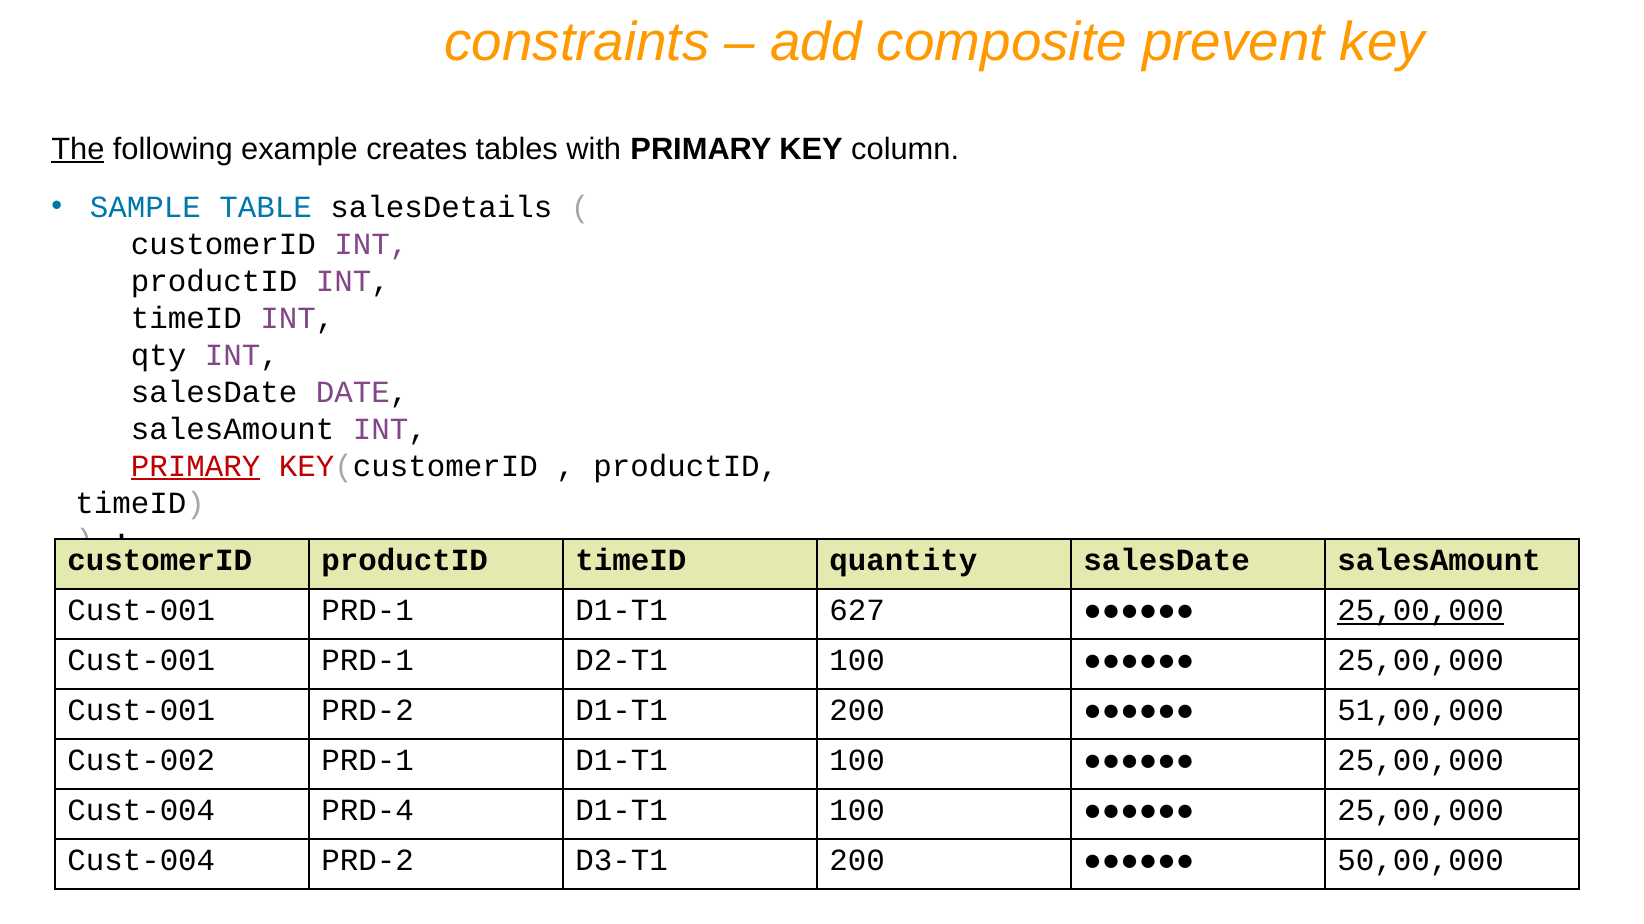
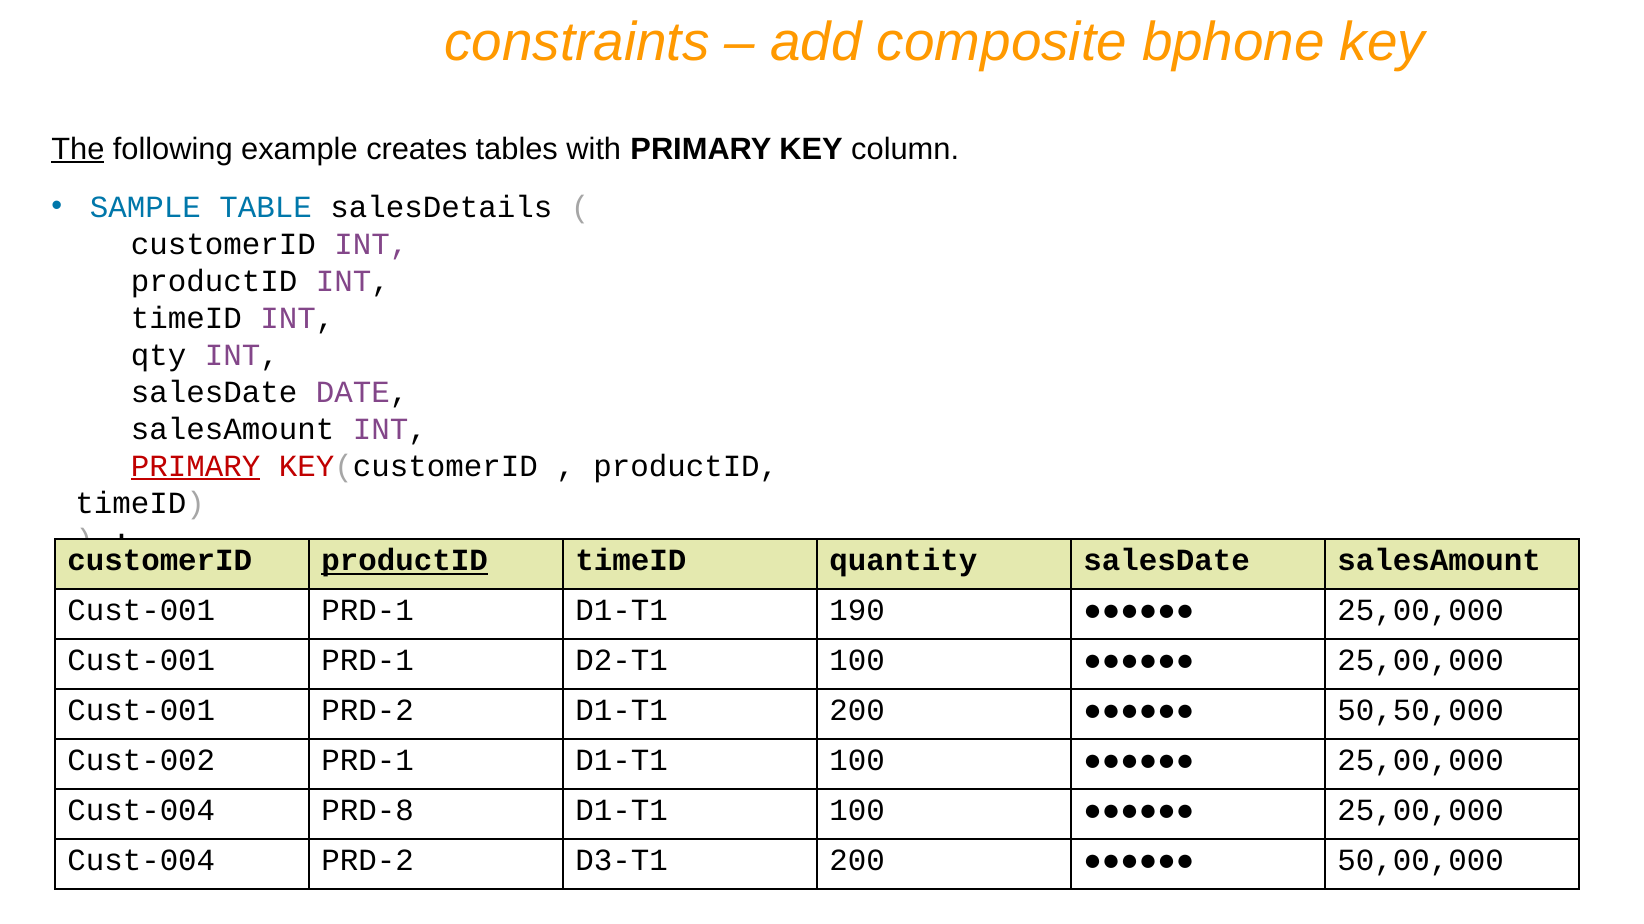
prevent: prevent -> bphone (1233, 43)
productID underline: none -> present (405, 561)
627: 627 -> 190 (857, 611)
25,00,000 underline: present -> none (1421, 611)
51,00,000: 51,00,000 -> 50,50,000 (1421, 711)
PRD-4: PRD-4 -> PRD-8 (368, 811)
